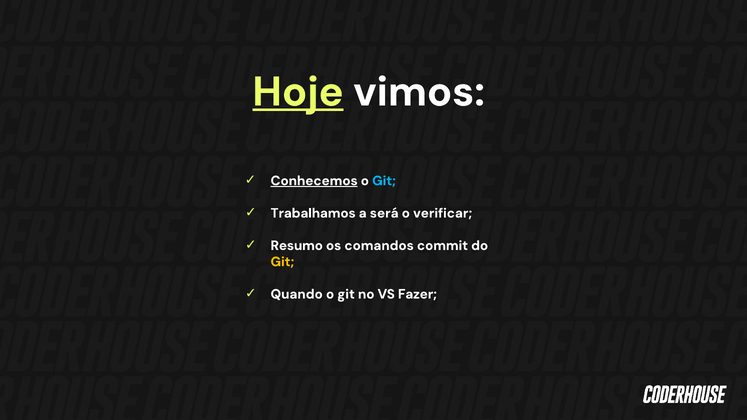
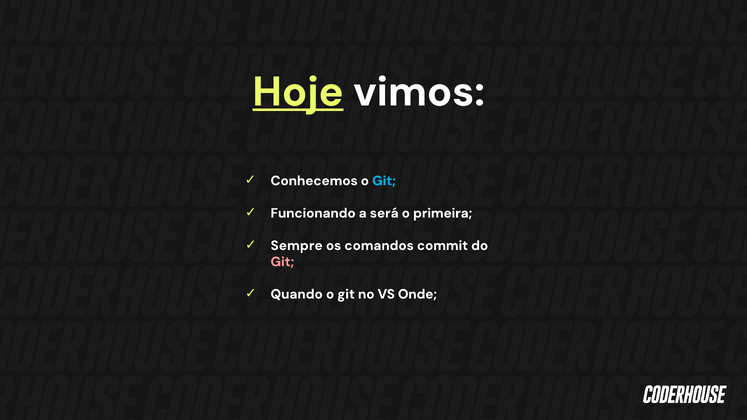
Conhecemos underline: present -> none (314, 181)
Trabalhamos: Trabalhamos -> Funcionando (313, 213)
verificar: verificar -> primeira (443, 213)
Resumo: Resumo -> Sempre (297, 246)
Git colour: yellow -> pink (282, 262)
Fazer: Fazer -> Onde (417, 294)
